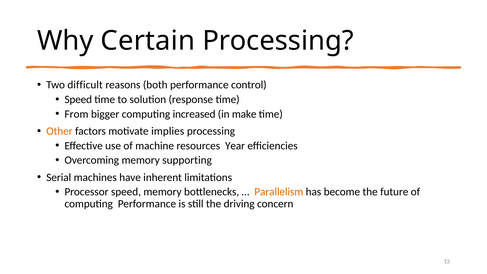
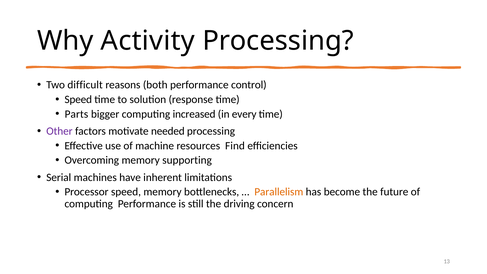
Certain: Certain -> Activity (148, 41)
From: From -> Parts (76, 114)
make: make -> every (244, 114)
Other colour: orange -> purple (59, 131)
implies: implies -> needed (168, 131)
Year: Year -> Find (235, 146)
